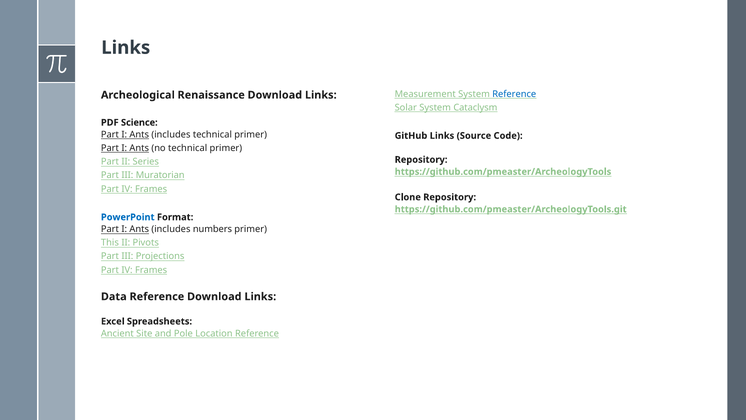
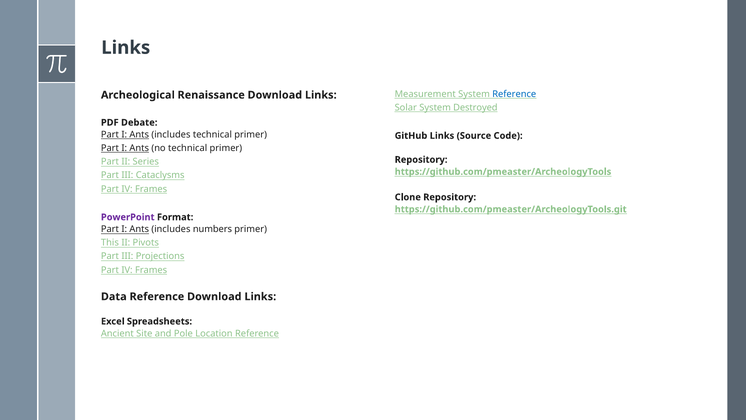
Cataclysm: Cataclysm -> Destroyed (475, 107)
Science: Science -> Debate (139, 122)
Muratorian: Muratorian -> Cataclysms (160, 175)
PowerPoint colour: blue -> purple (128, 217)
